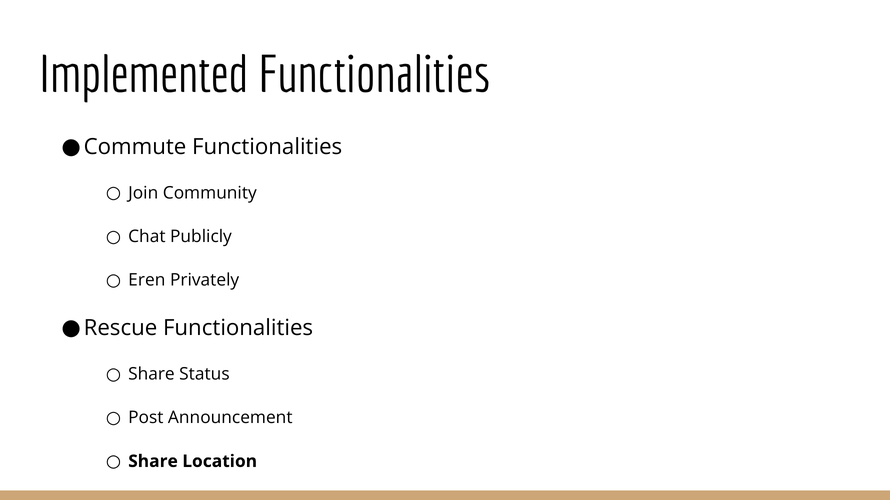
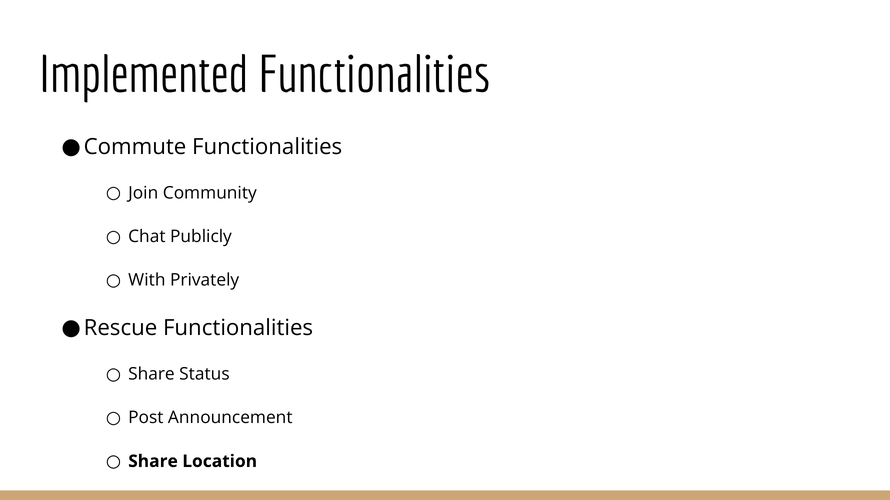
Eren: Eren -> With (147, 281)
